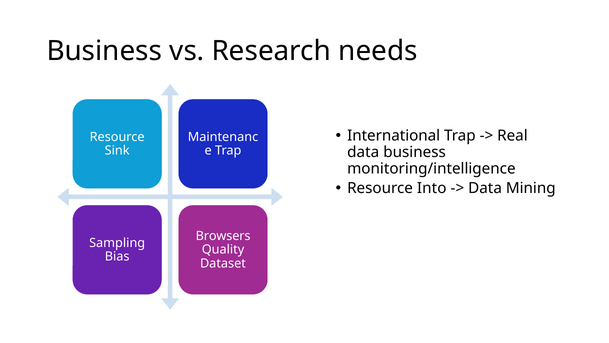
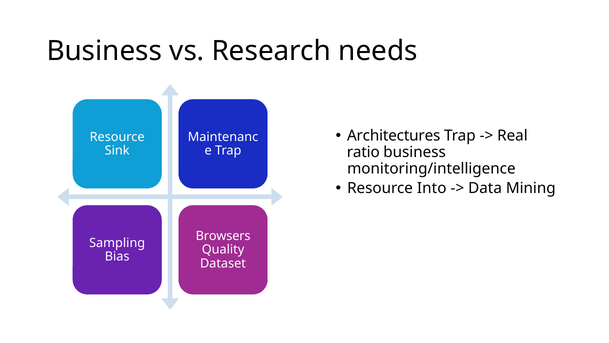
International: International -> Architectures (394, 136)
data: data -> ratio (363, 152)
